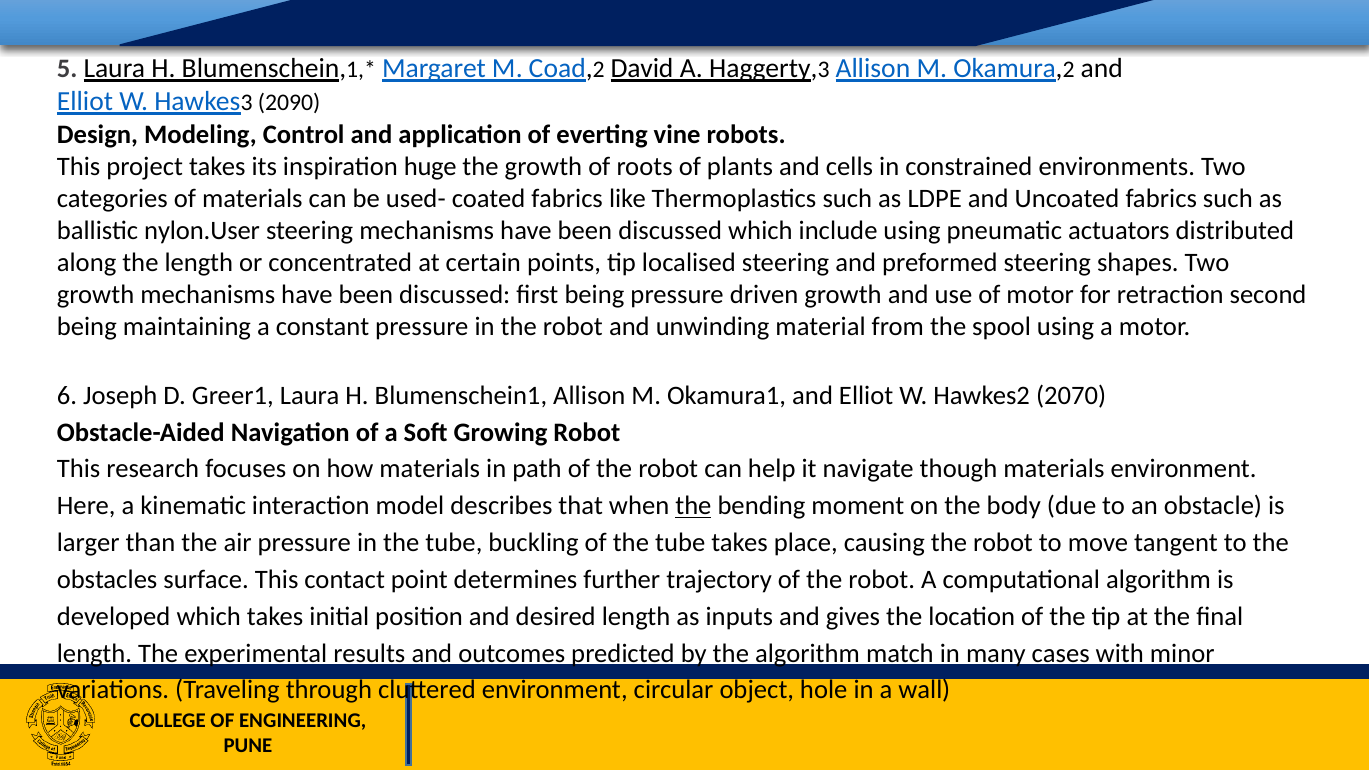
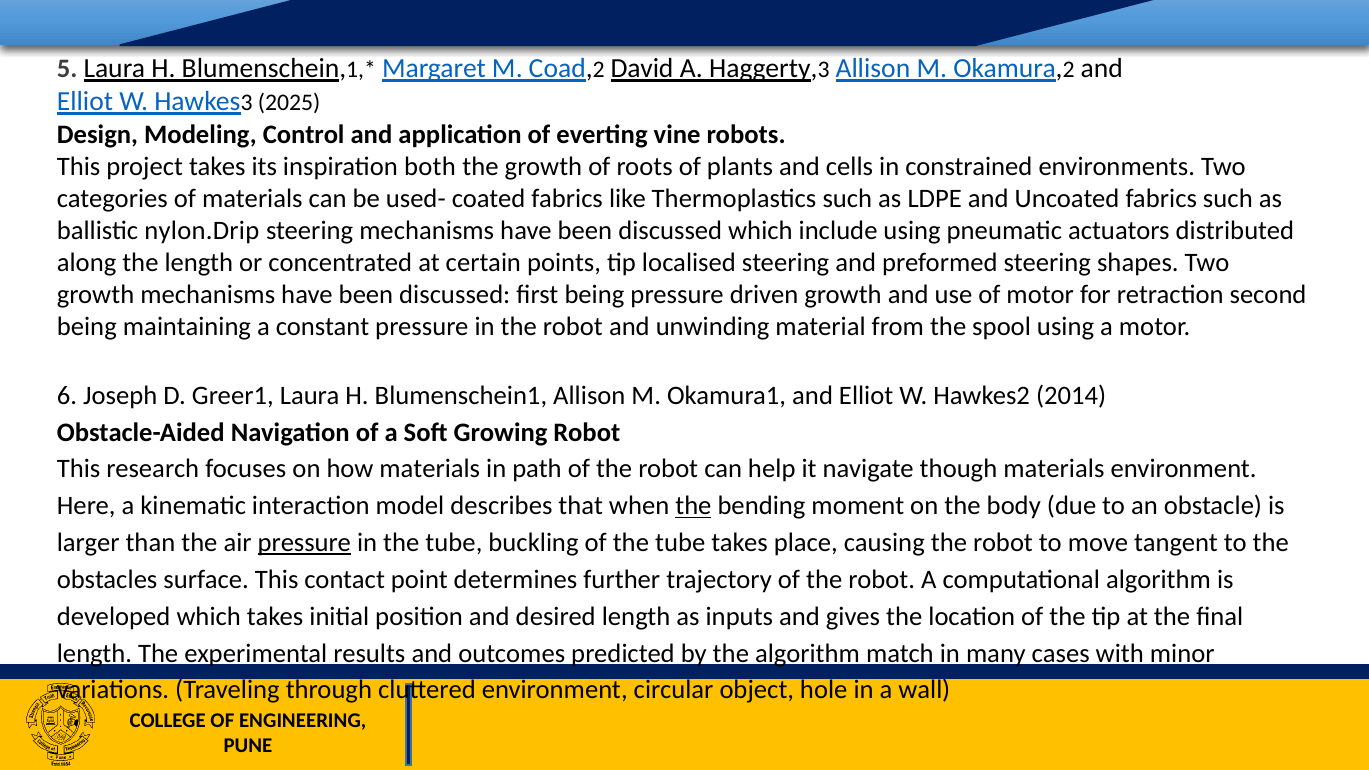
2090: 2090 -> 2025 (289, 103)
huge: huge -> both (430, 167)
nylon.User: nylon.User -> nylon.Drip (202, 231)
2070: 2070 -> 2014 (1071, 396)
pressure underline: none -> present (304, 543)
